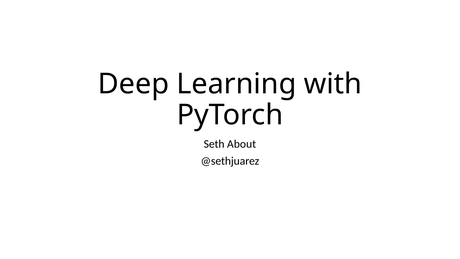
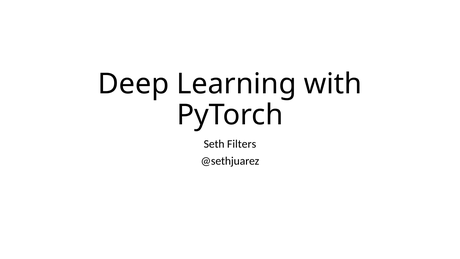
About: About -> Filters (242, 144)
